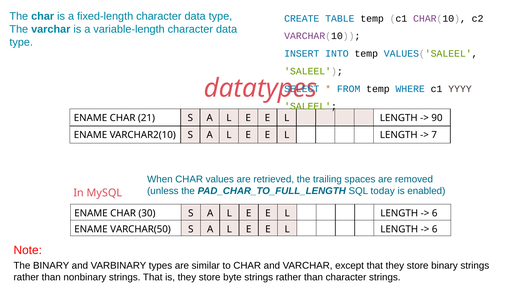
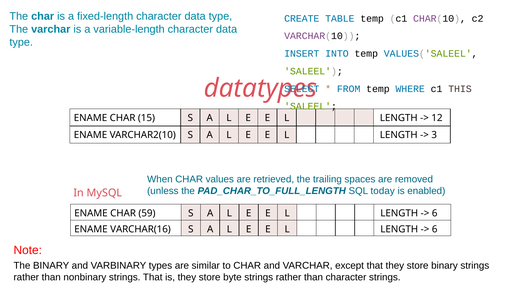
YYYY: YYYY -> THIS (460, 89)
21: 21 -> 15 (146, 118)
90: 90 -> 12 (437, 118)
7: 7 -> 3 (434, 135)
30: 30 -> 59 (147, 213)
VARCHAR(50: VARCHAR(50 -> VARCHAR(16 (140, 229)
